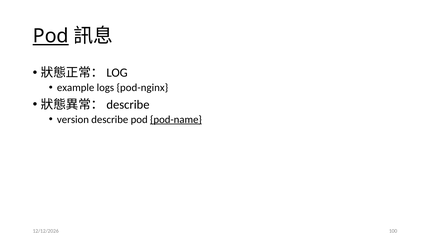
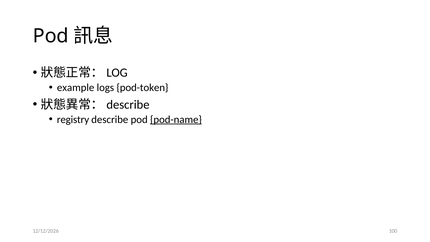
Pod underline: present -> none (51, 36)
pod-nginx: pod-nginx -> pod-token (142, 88)
version: version -> registry (73, 119)
